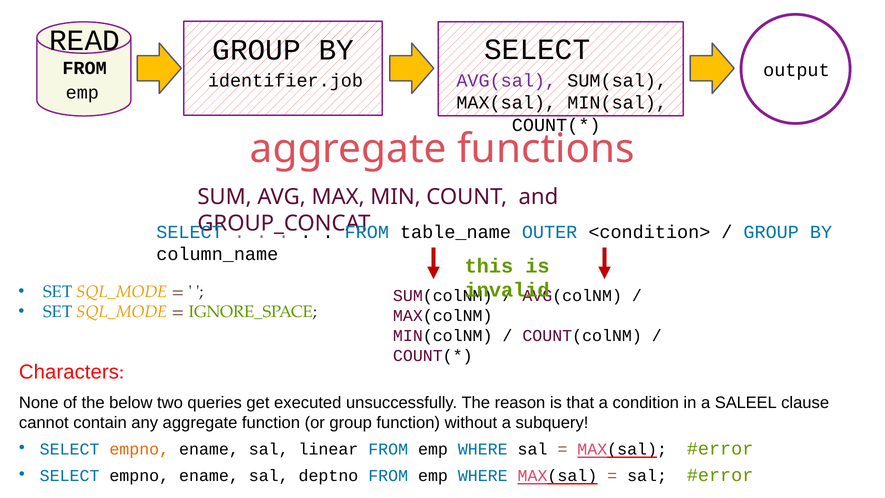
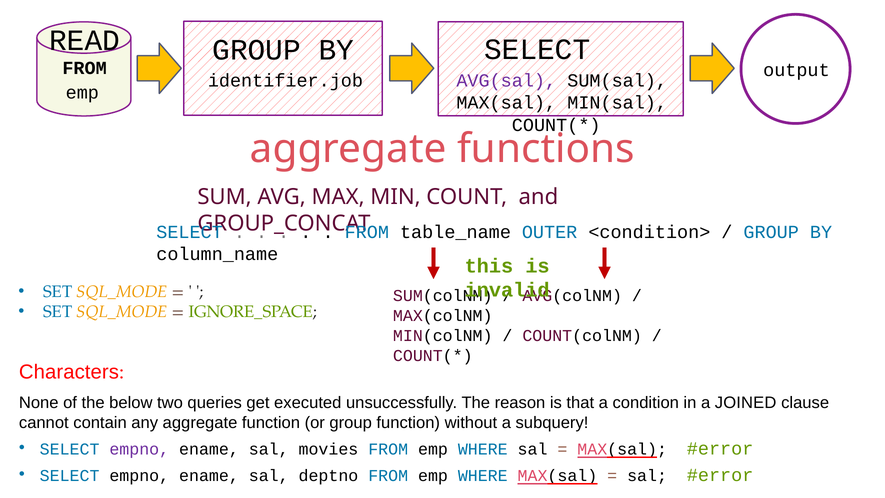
SALEEL: SALEEL -> JOINED (746, 403)
empno colour: orange -> purple (139, 449)
linear: linear -> movies (328, 449)
